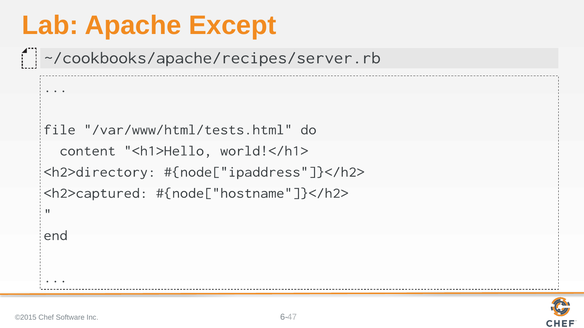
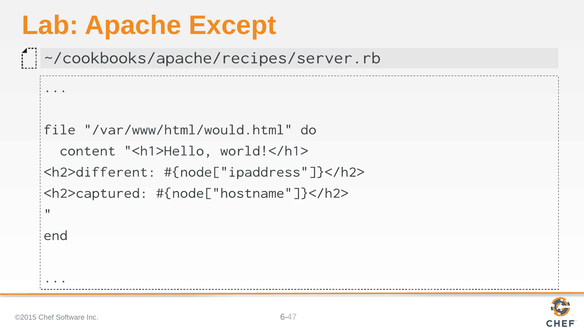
/var/www/html/tests.html: /var/www/html/tests.html -> /var/www/html/would.html (188, 130)
<h2>directory: <h2>directory -> <h2>different (100, 172)
